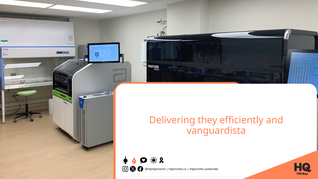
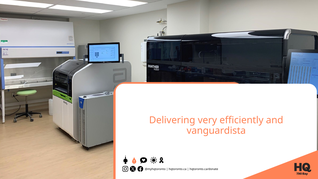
they: they -> very (207, 120)
